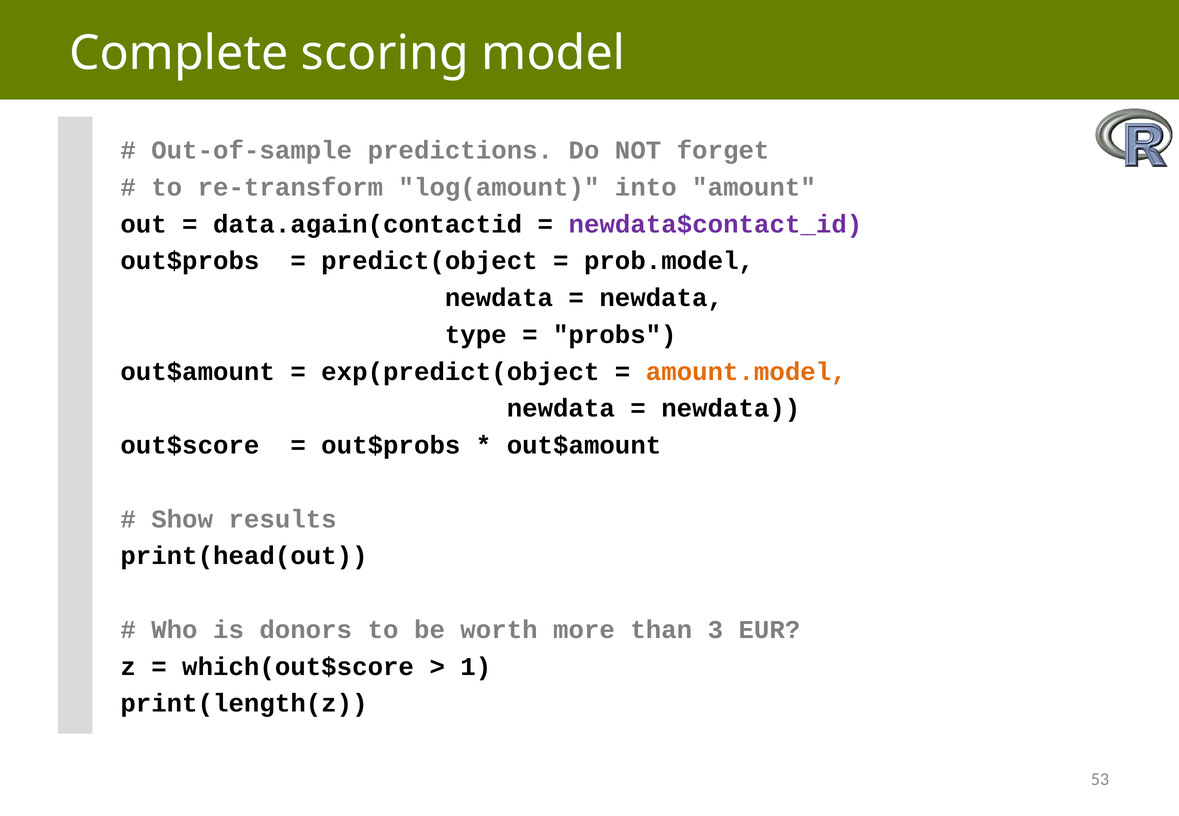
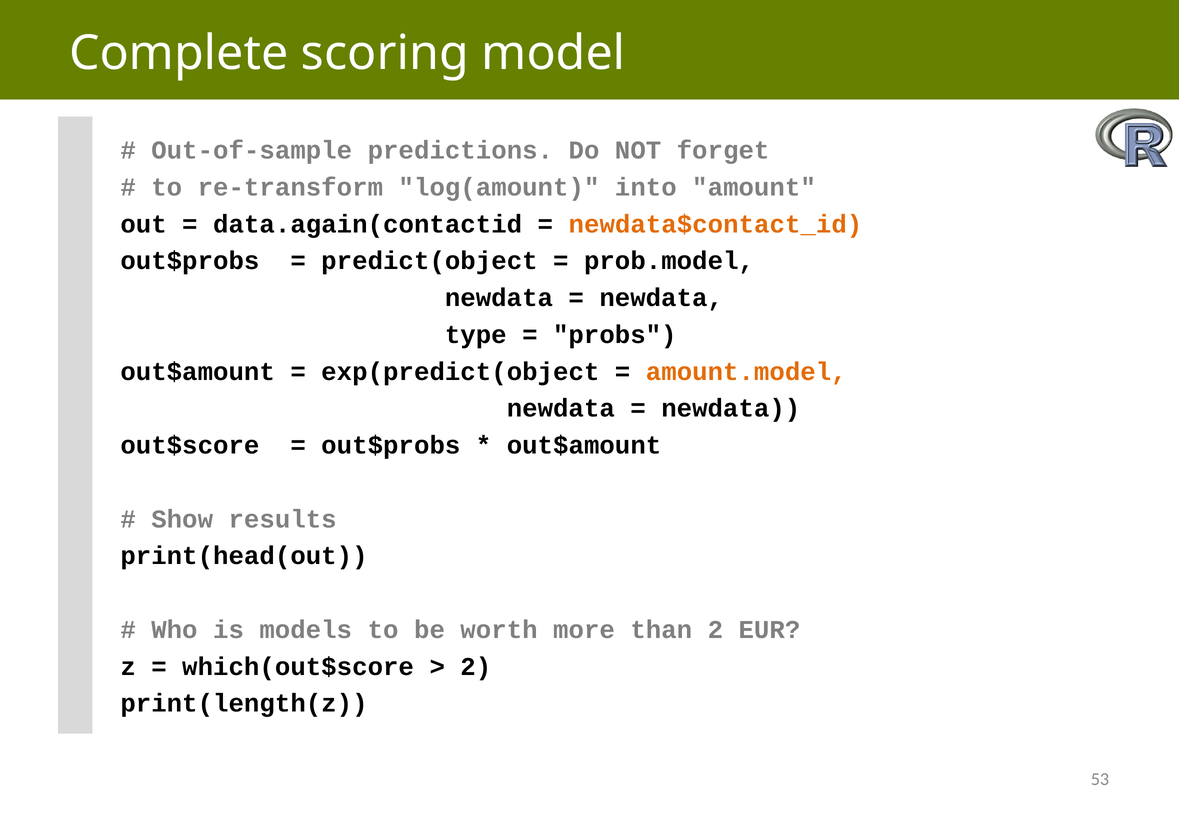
newdata$contact_id colour: purple -> orange (715, 224)
donors: donors -> models (306, 630)
than 3: 3 -> 2 (715, 630)
1: 1 -> 2 (476, 667)
